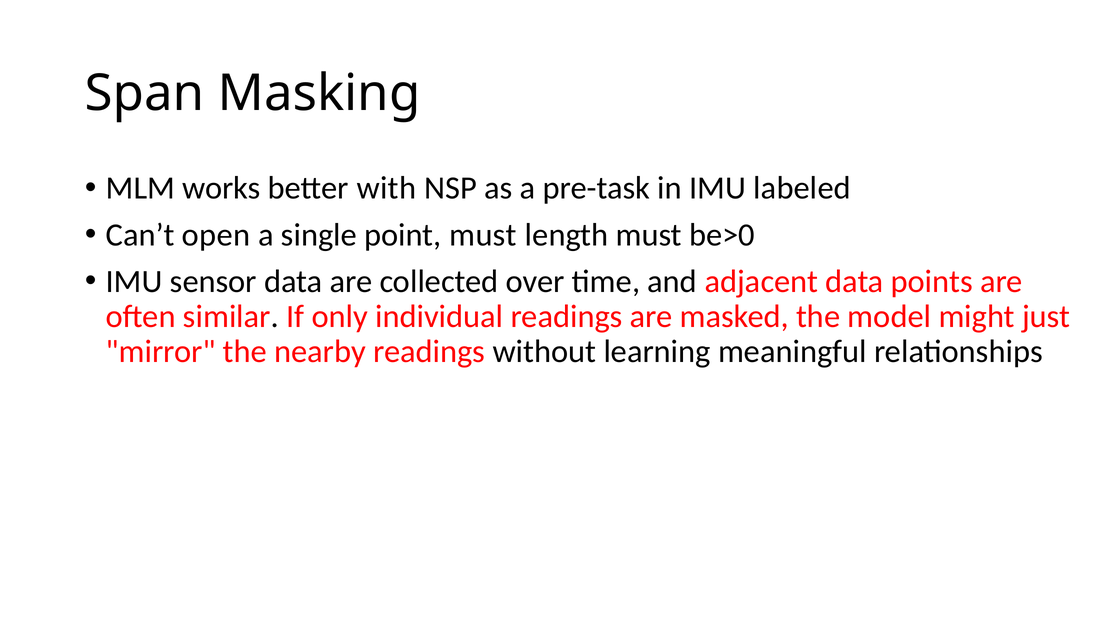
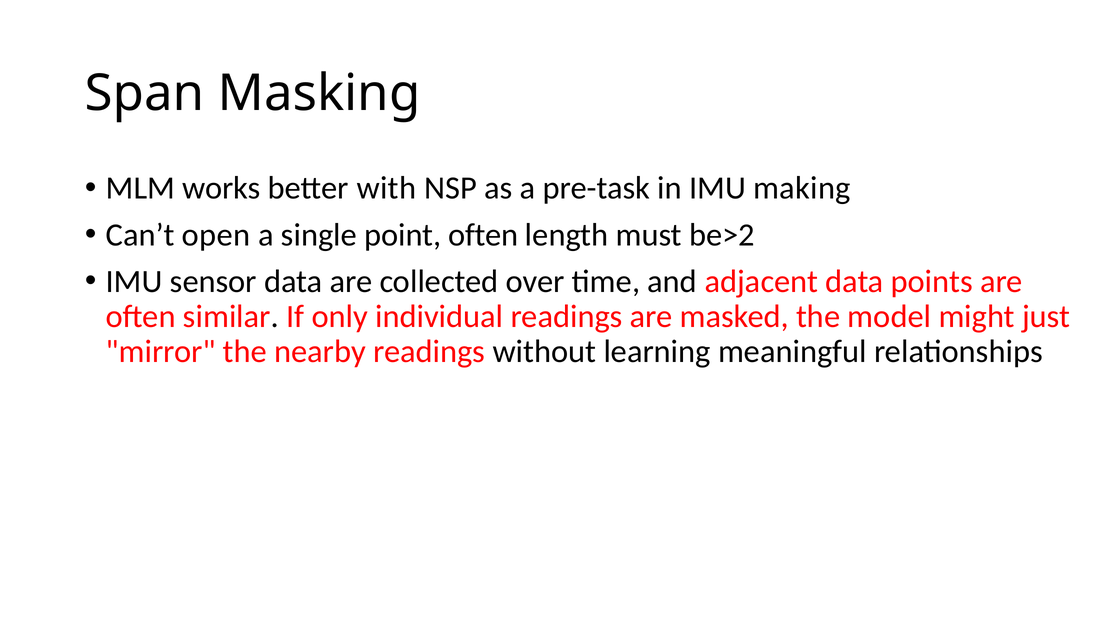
labeled: labeled -> making (802, 188)
point must: must -> often (483, 235)
be>0: be>0 -> be>2 (722, 235)
